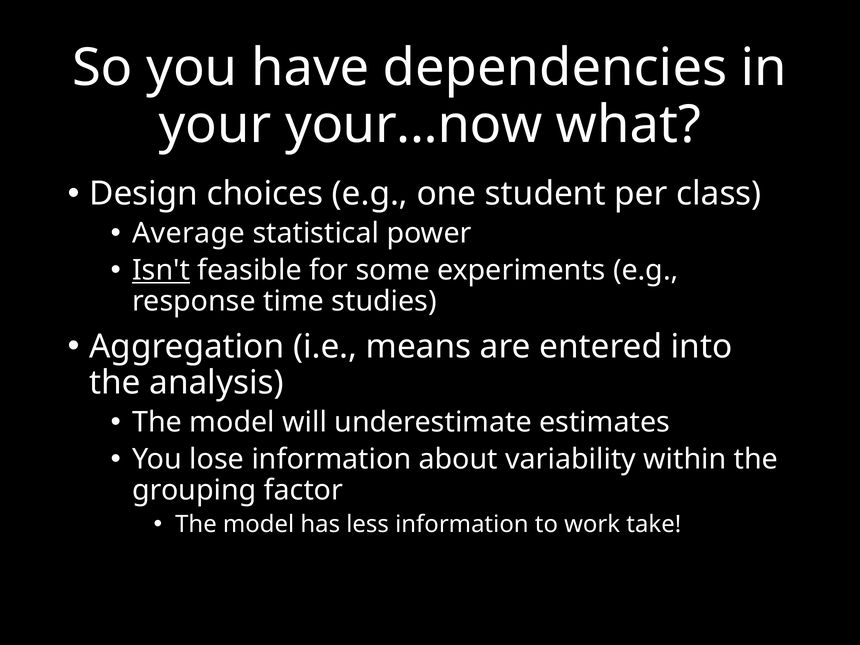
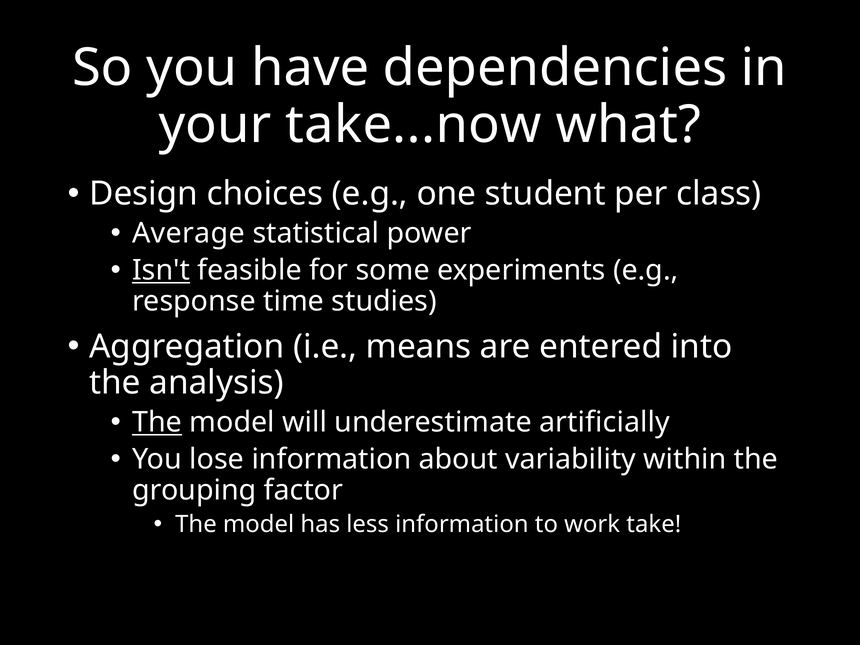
your...now: your...now -> take...now (413, 125)
The underline: none -> present (157, 422)
estimates: estimates -> artificially (605, 422)
